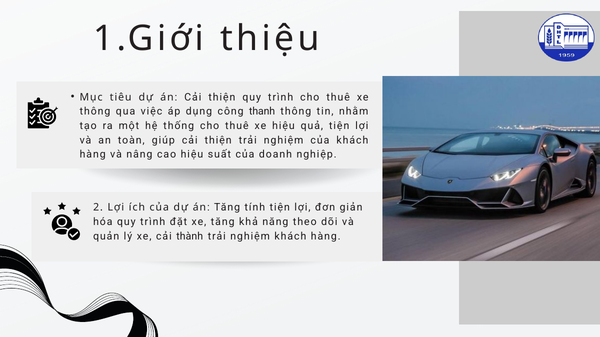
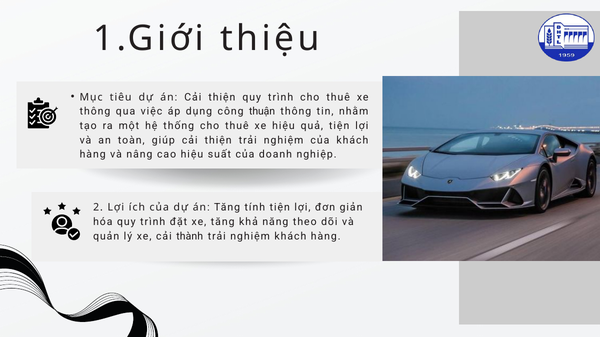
thanh: thanh -> thuận (262, 112)
